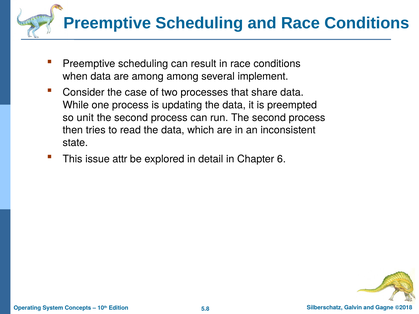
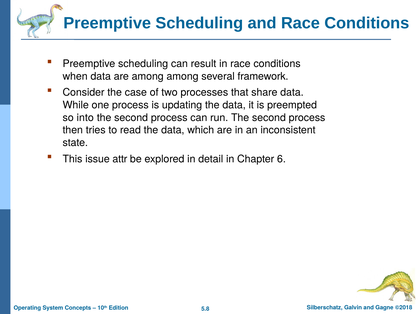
implement: implement -> framework (263, 76)
unit: unit -> into (85, 118)
